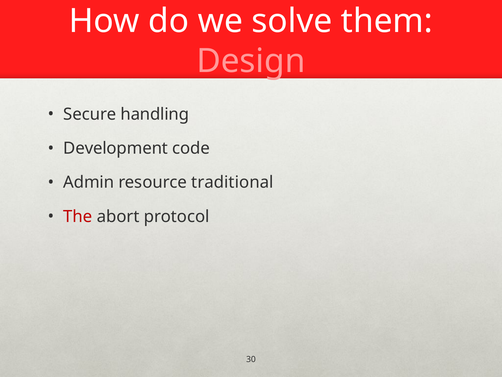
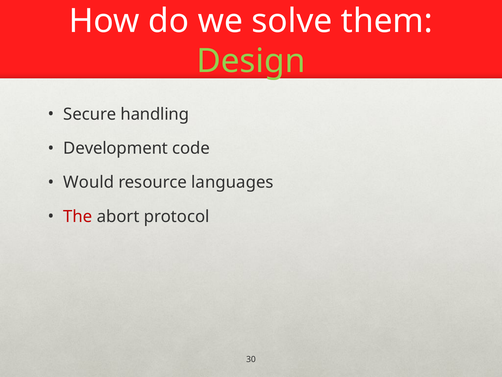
Design colour: pink -> light green (251, 61)
Admin: Admin -> Would (89, 182)
traditional: traditional -> languages (232, 182)
